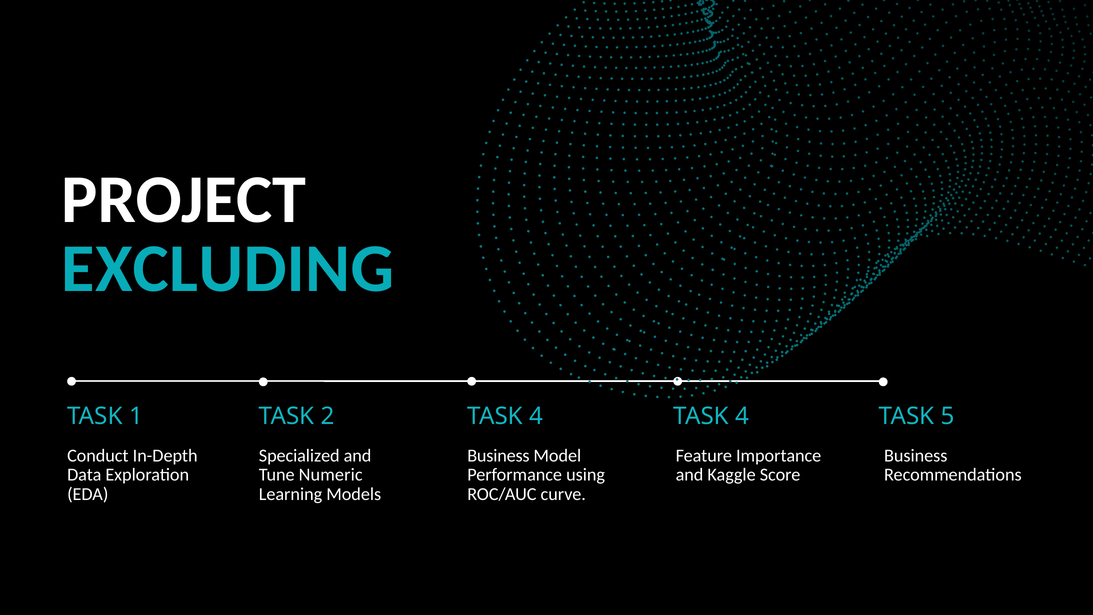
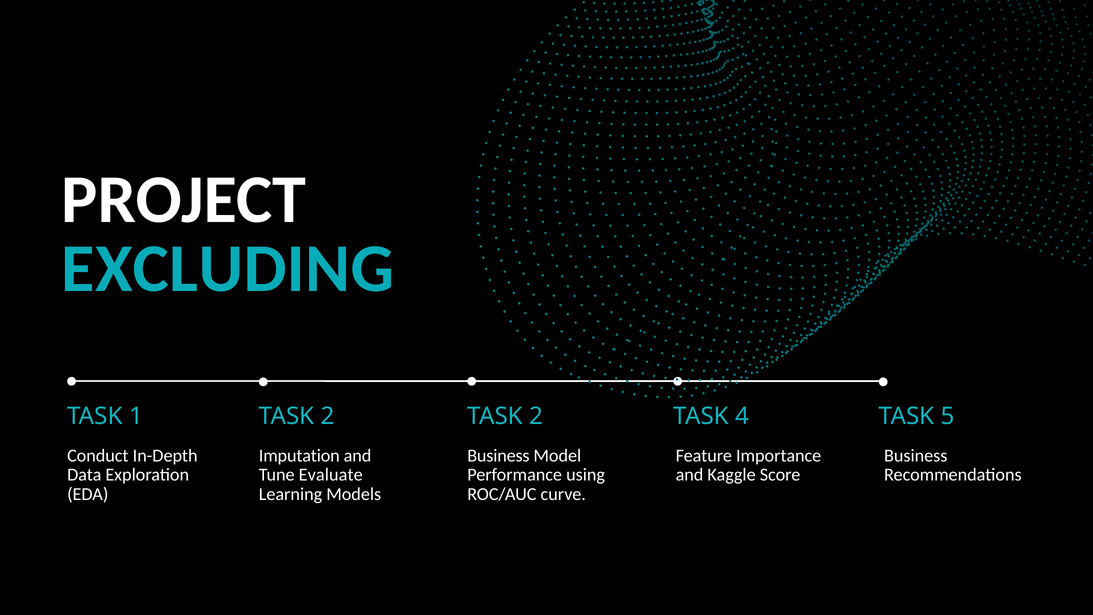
1 TASK 4: 4 -> 2 (536, 416)
Specialized: Specialized -> Imputation (299, 456)
Numeric: Numeric -> Evaluate (331, 475)
